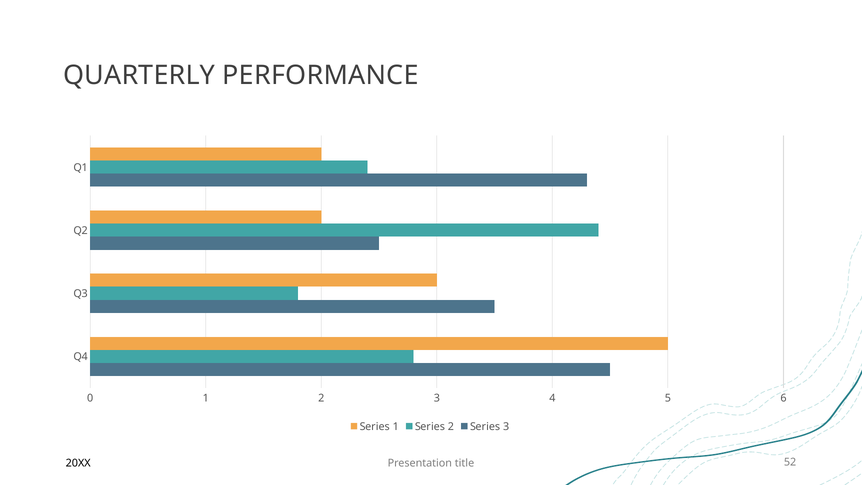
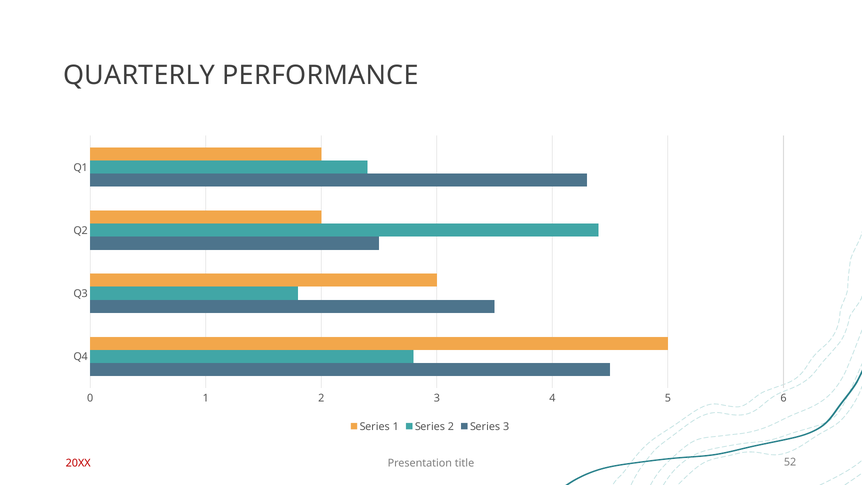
20XX colour: black -> red (78, 463)
